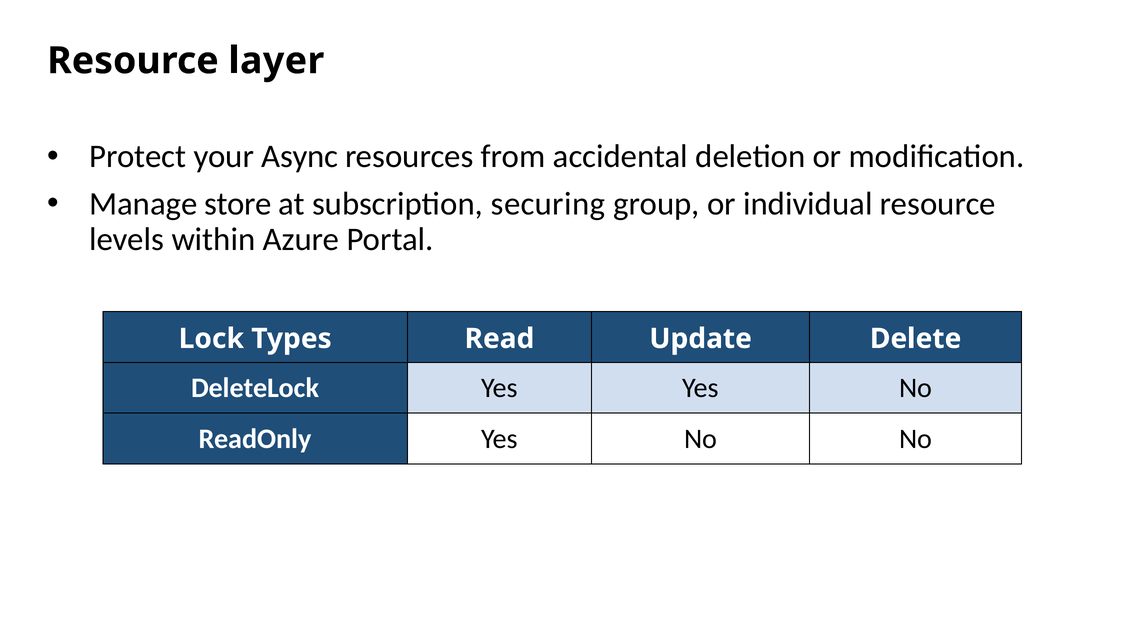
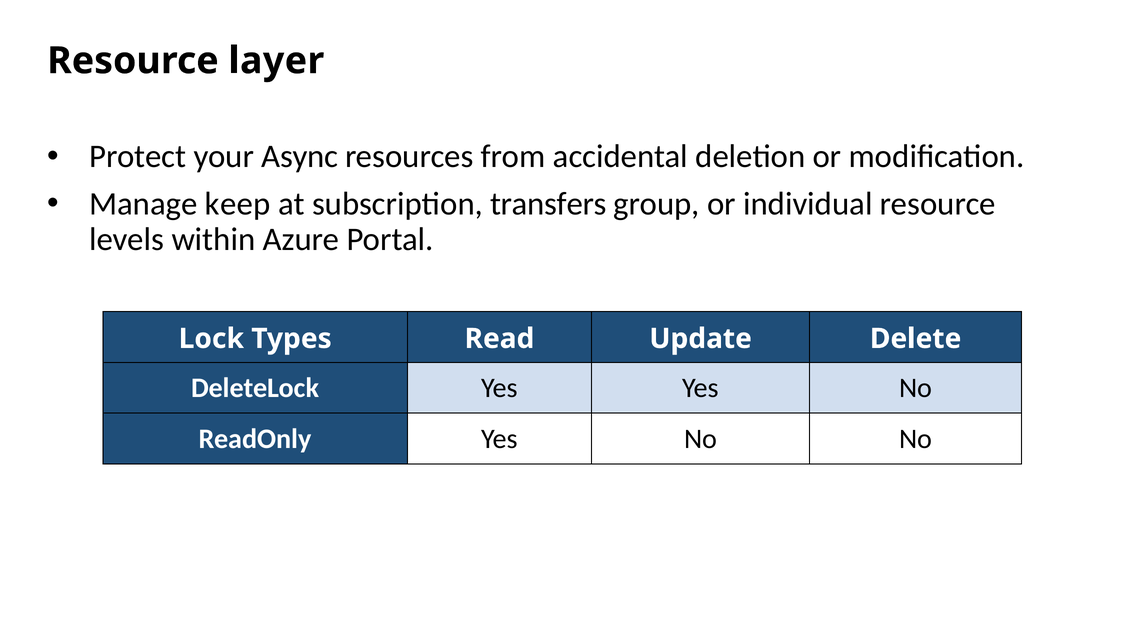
store: store -> keep (238, 204)
securing: securing -> transfers (548, 204)
